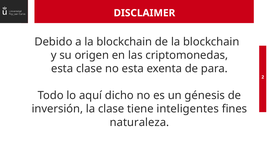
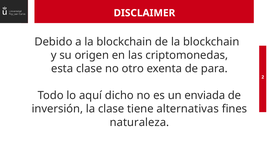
no esta: esta -> otro (133, 69)
génesis: génesis -> enviada (205, 96)
inteligentes: inteligentes -> alternativas (188, 109)
